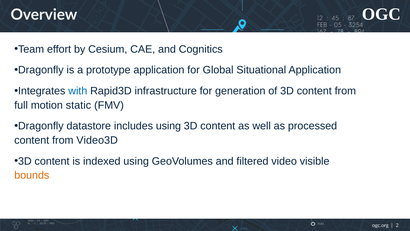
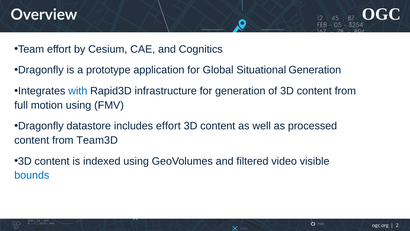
Situational Application: Application -> Generation (315, 70)
motion static: static -> using (79, 105)
includes using: using -> effort (168, 126)
Video3D: Video3D -> Team3D (97, 140)
bounds colour: orange -> blue (32, 175)
